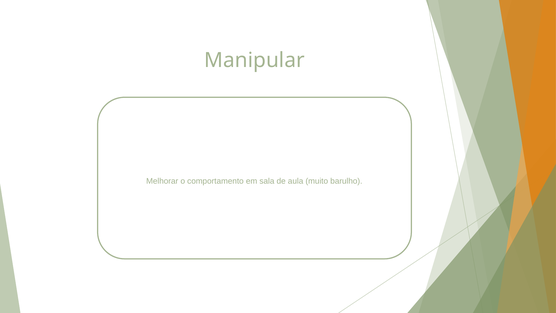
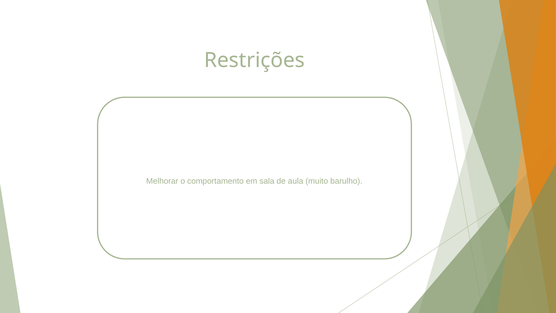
Manipular: Manipular -> Restrições (254, 60)
